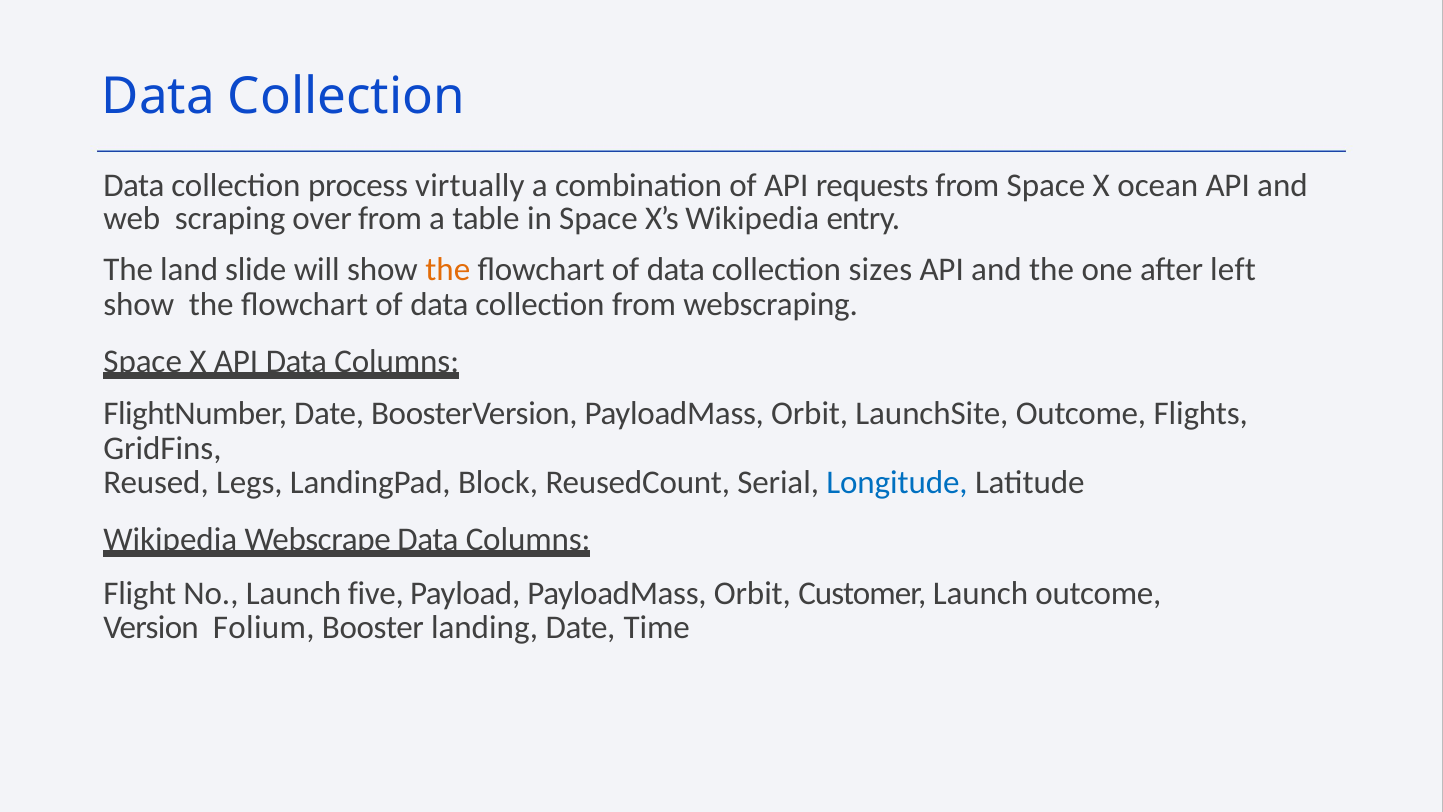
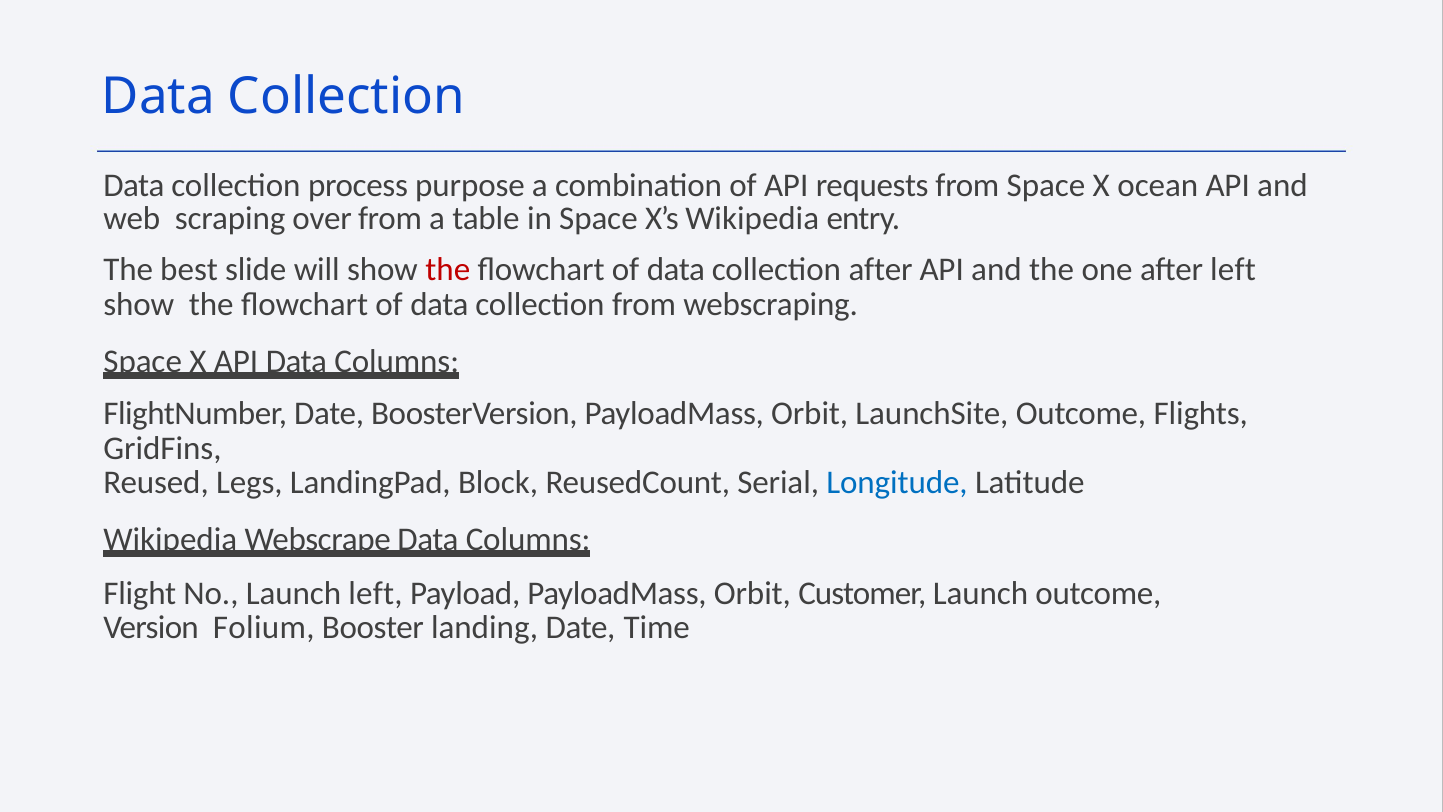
virtually: virtually -> purpose (470, 185)
land: land -> best (189, 270)
the colour: orange -> red (448, 270)
collection sizes: sizes -> after (881, 270)
Launch five: five -> left (376, 594)
